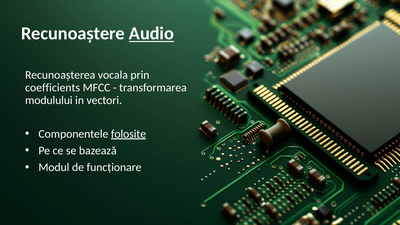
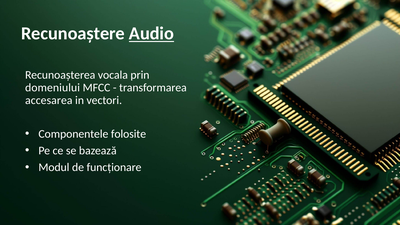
coefficients: coefficients -> domeniului (53, 88)
modulului: modulului -> accesarea (49, 100)
folosite underline: present -> none (128, 134)
